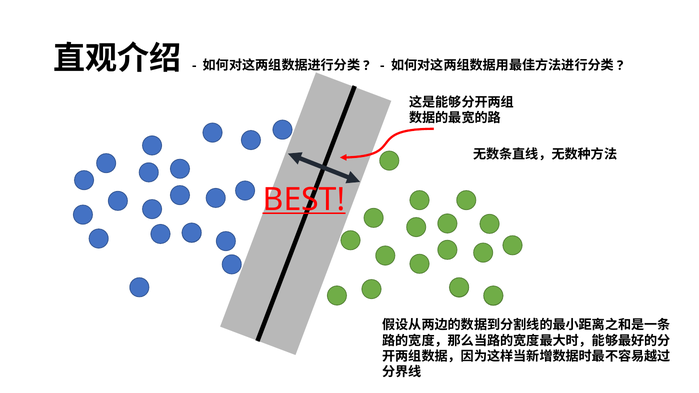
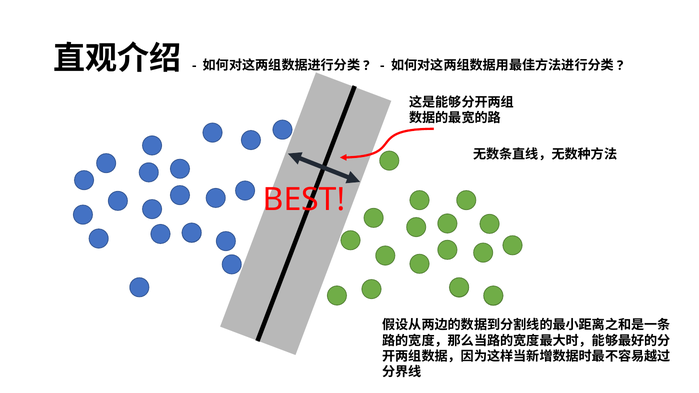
BEST underline: present -> none (304, 200)
